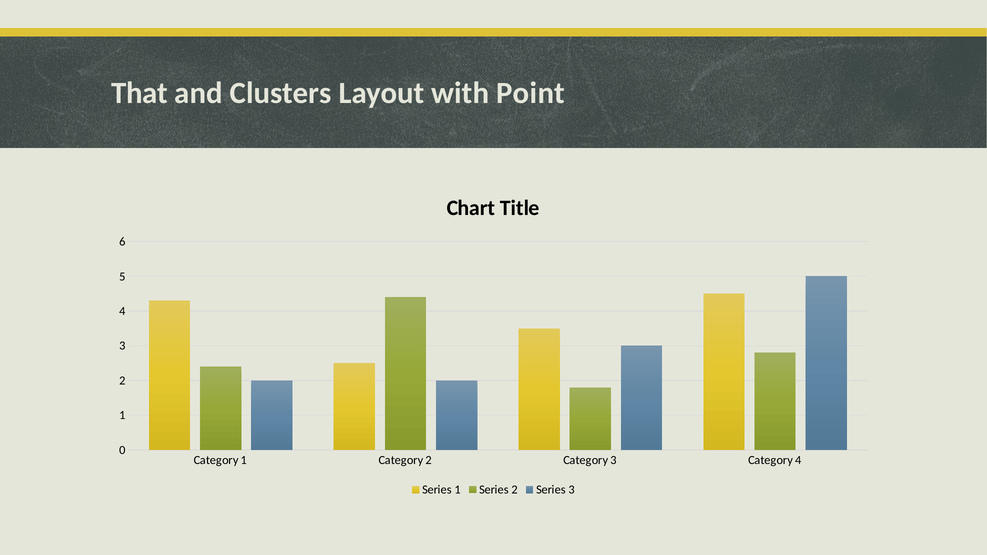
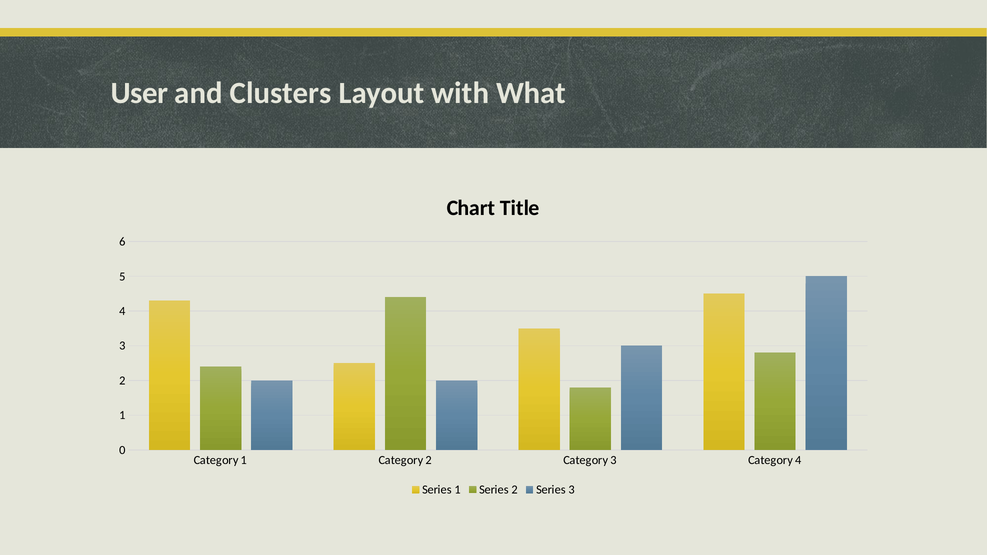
That: That -> User (139, 93)
Point: Point -> What (531, 93)
